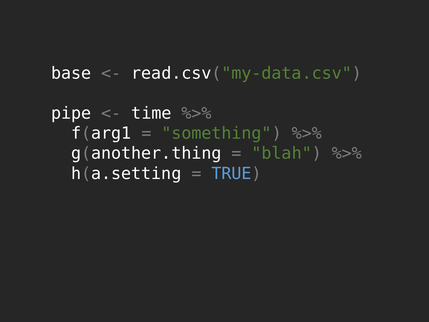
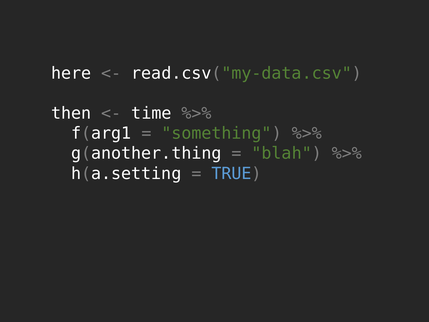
base: base -> here (71, 73)
pipe: pipe -> then (71, 113)
